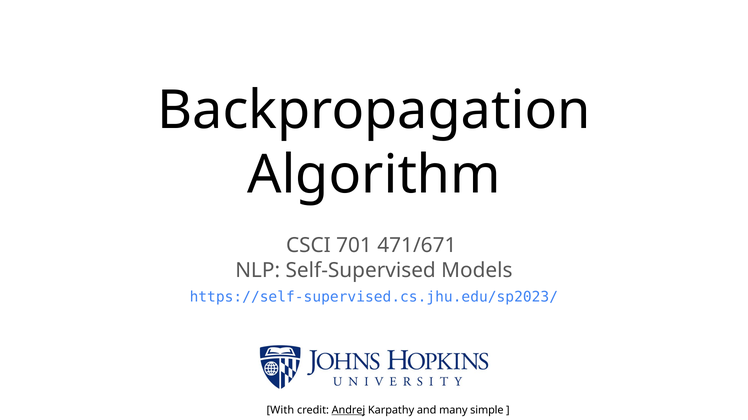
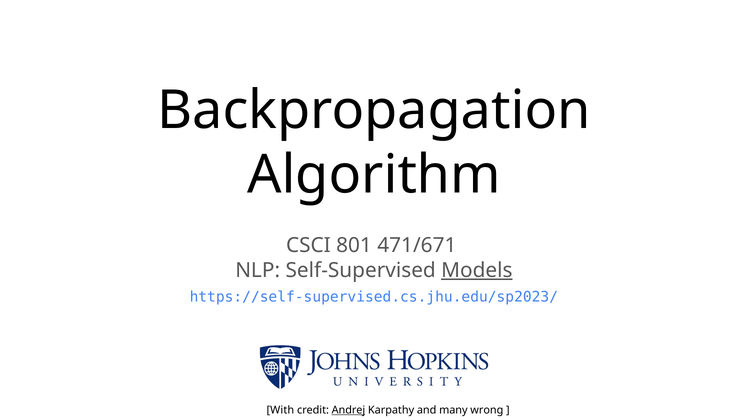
701: 701 -> 801 (354, 246)
Models underline: none -> present (477, 271)
simple: simple -> wrong (487, 411)
